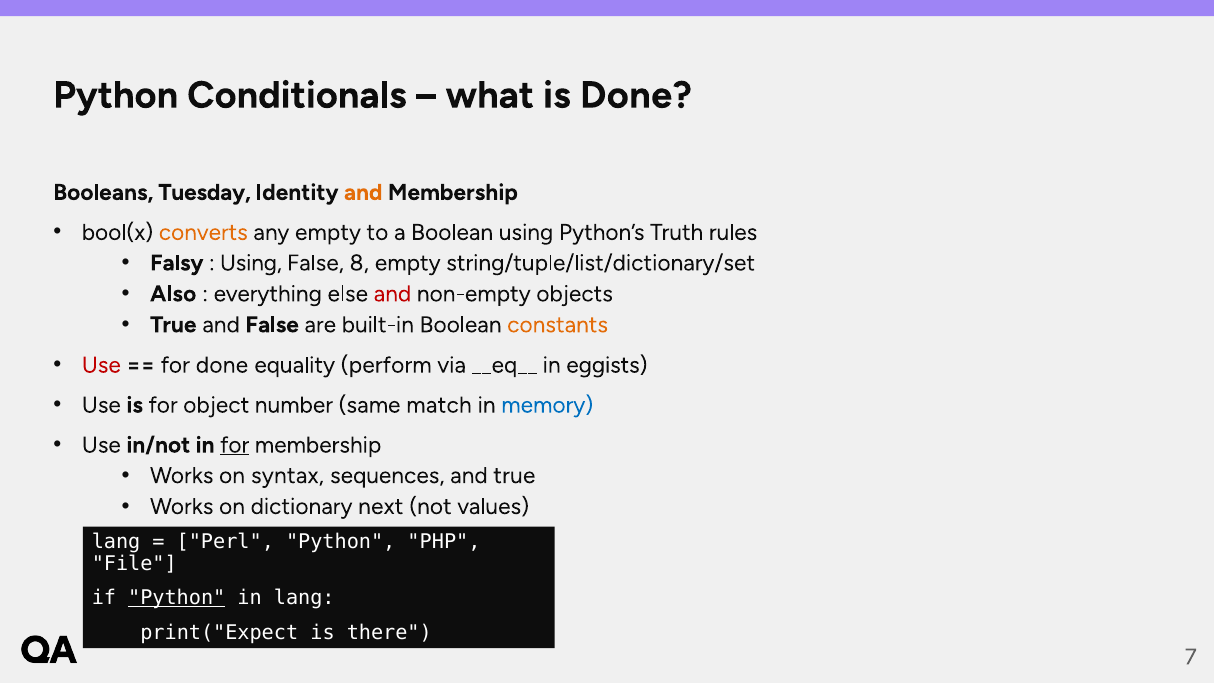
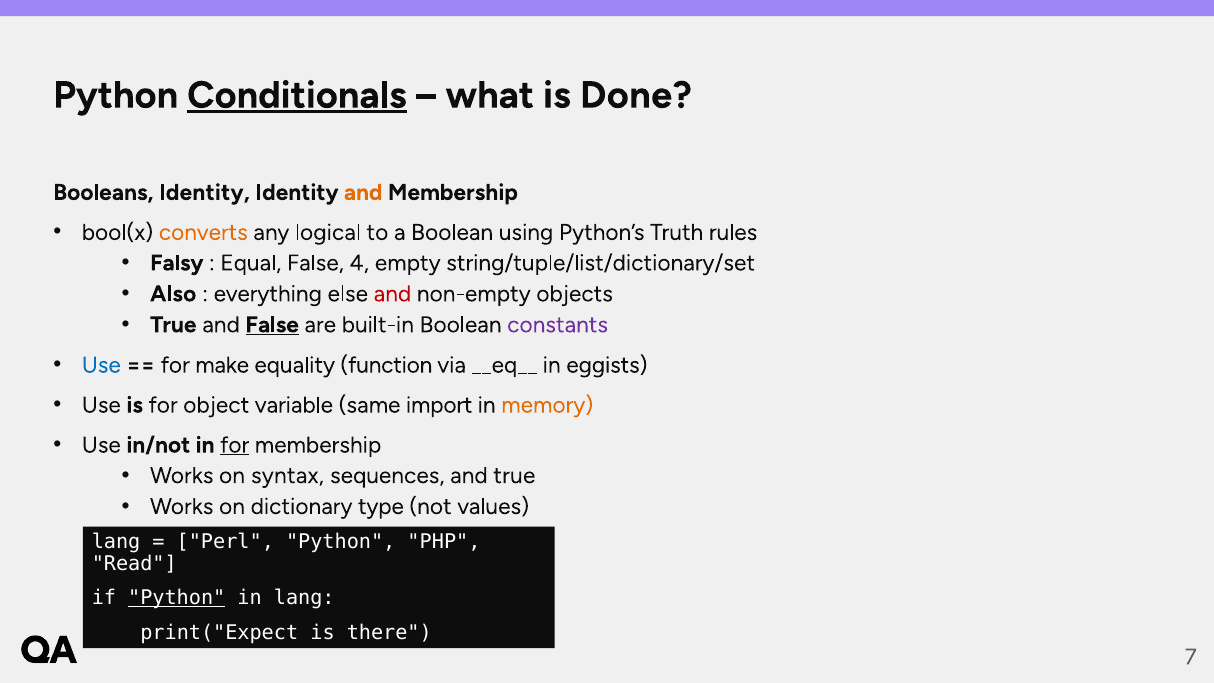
Conditionals underline: none -> present (297, 95)
Booleans Tuesday: Tuesday -> Identity (204, 192)
any empty: empty -> logical (328, 232)
Using: Using -> Equal (251, 263)
8: 8 -> 4 (359, 263)
False underline: none -> present (272, 325)
constants colour: orange -> purple (558, 325)
Use colour: red -> blue (101, 365)
for done: done -> make (222, 365)
perform: perform -> function (386, 365)
number: number -> variable (294, 405)
match: match -> import (439, 405)
memory colour: blue -> orange (547, 405)
next: next -> type (381, 506)
File: File -> Read (134, 564)
